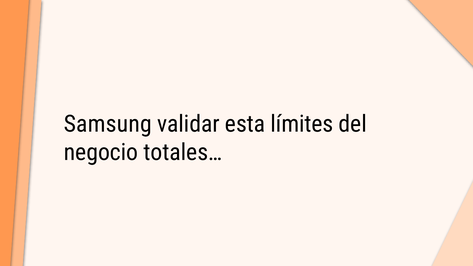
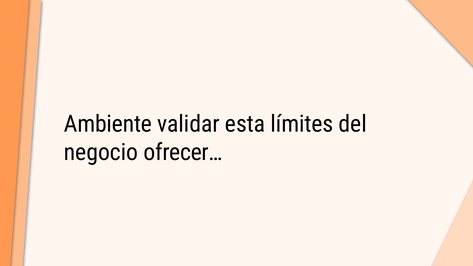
Samsung: Samsung -> Ambiente (108, 124)
totales…: totales… -> ofrecer… (183, 153)
